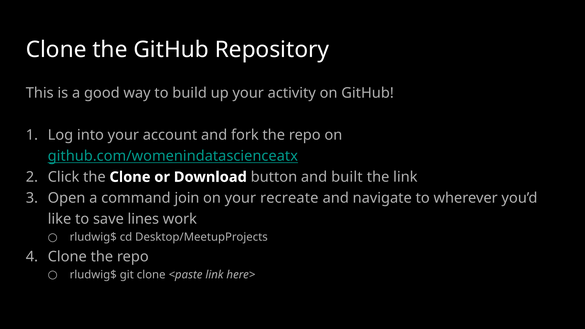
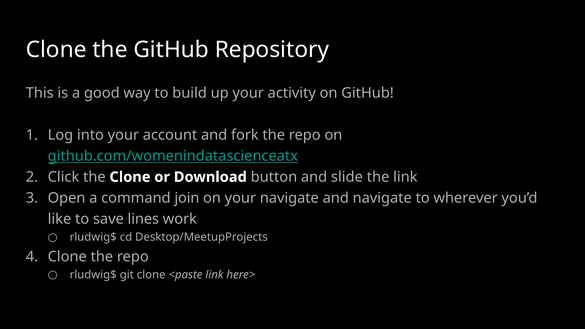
built: built -> slide (347, 177)
your recreate: recreate -> navigate (289, 198)
